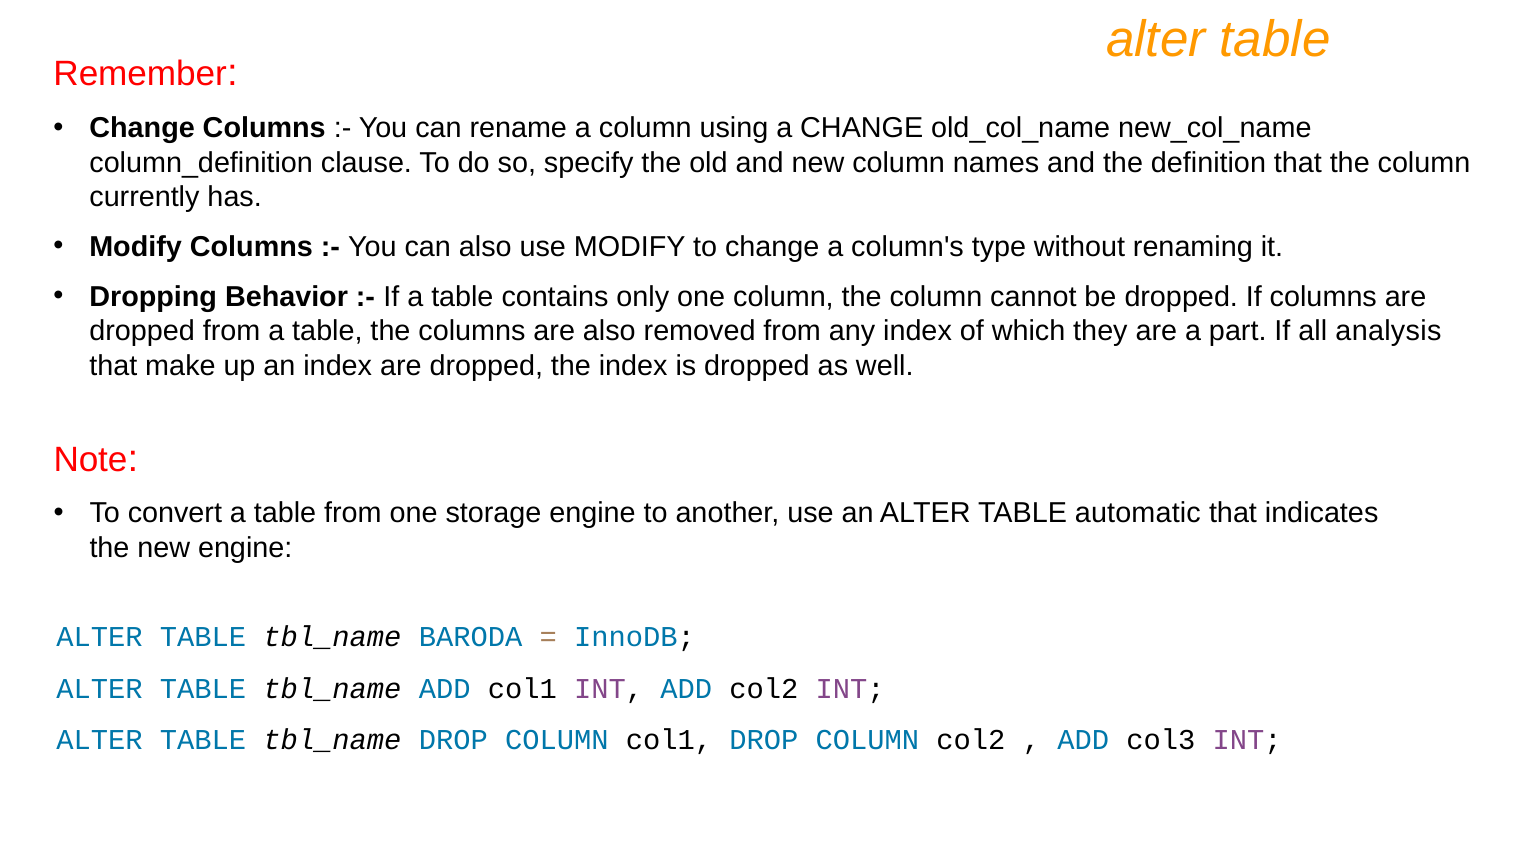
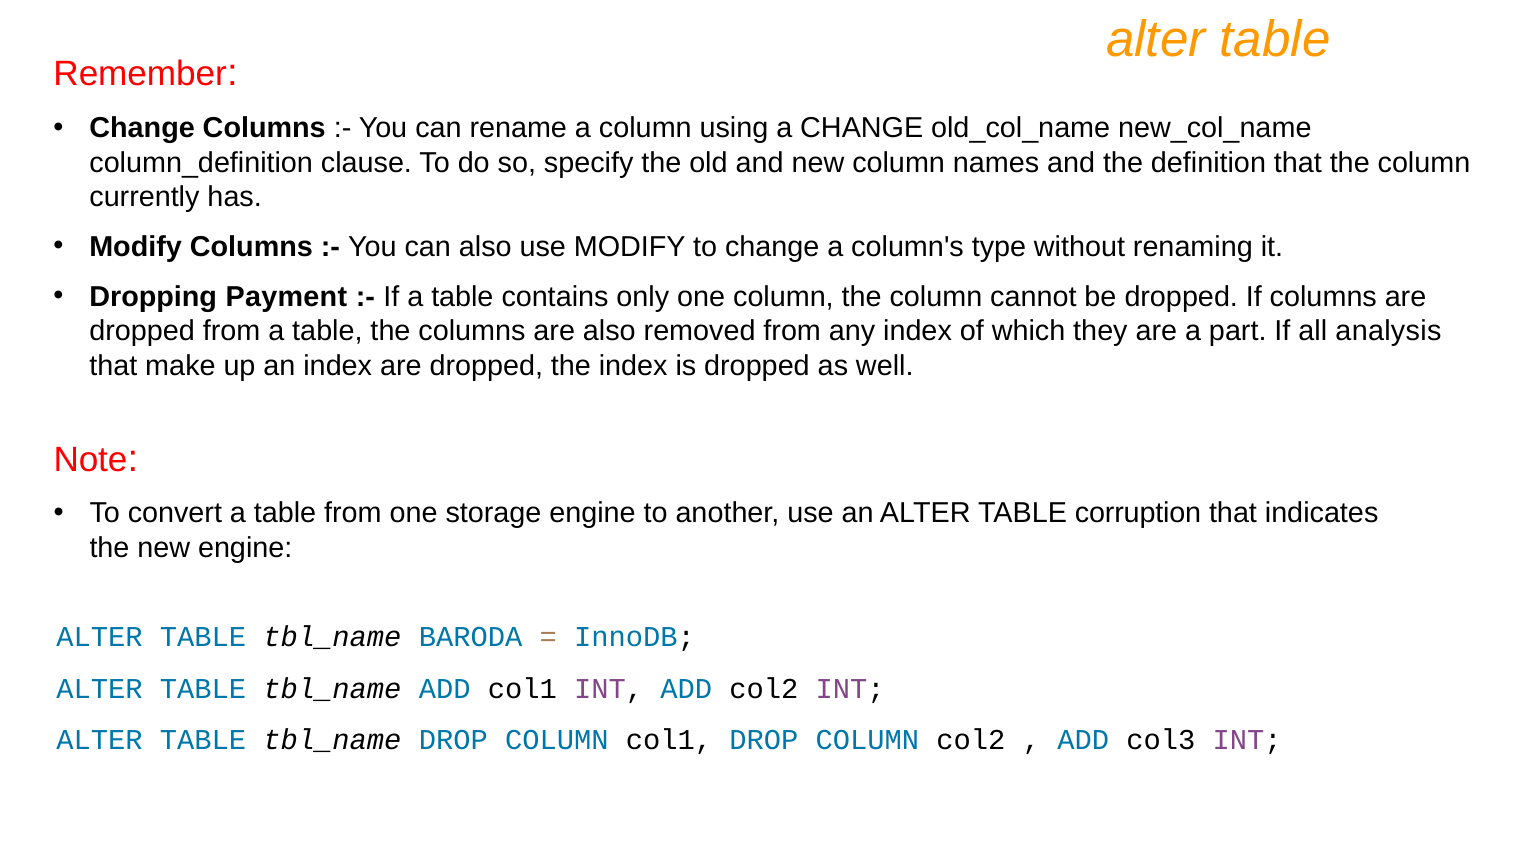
Behavior: Behavior -> Payment (286, 297)
automatic: automatic -> corruption (1138, 513)
